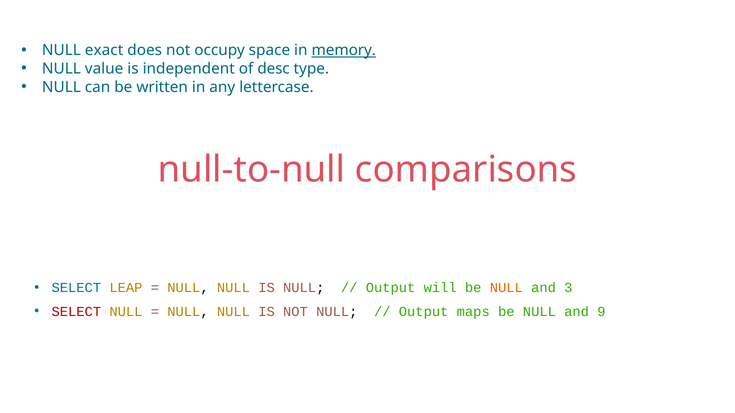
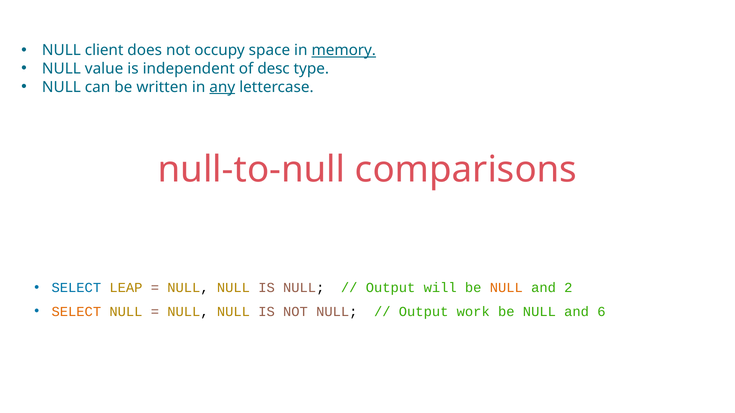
exact: exact -> client (104, 50)
any underline: none -> present (222, 87)
3: 3 -> 2 (568, 288)
SELECT colour: red -> orange (76, 312)
maps: maps -> work (473, 312)
9: 9 -> 6 (601, 312)
